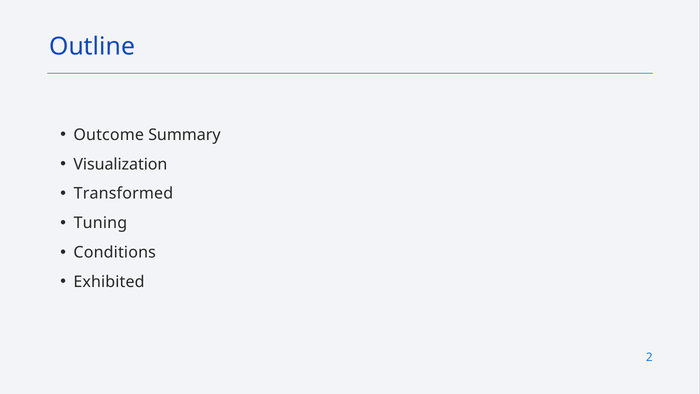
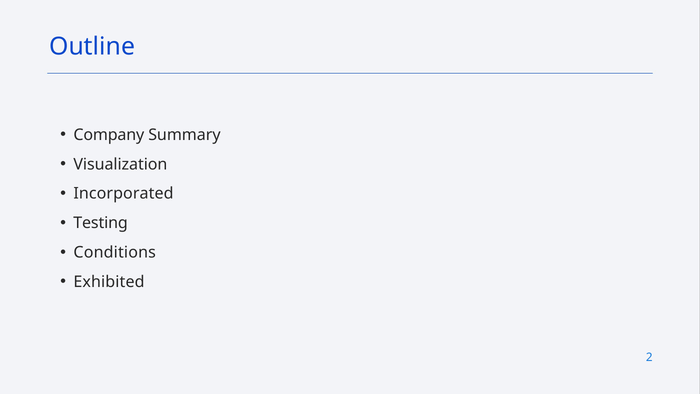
Outcome: Outcome -> Company (109, 135)
Transformed: Transformed -> Incorporated (123, 194)
Tuning: Tuning -> Testing (101, 223)
